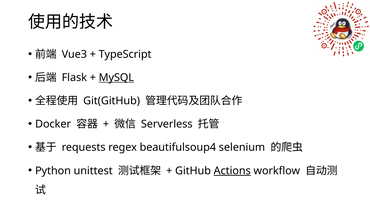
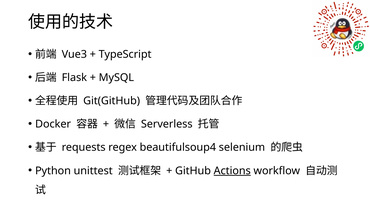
MySQL underline: present -> none (116, 78)
